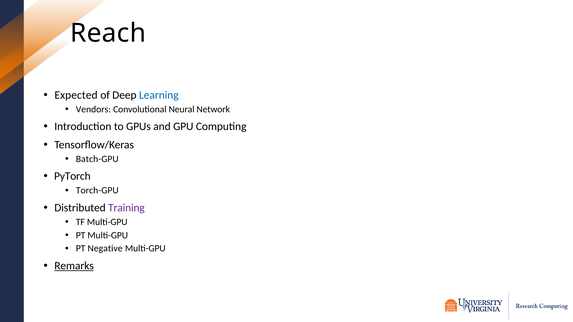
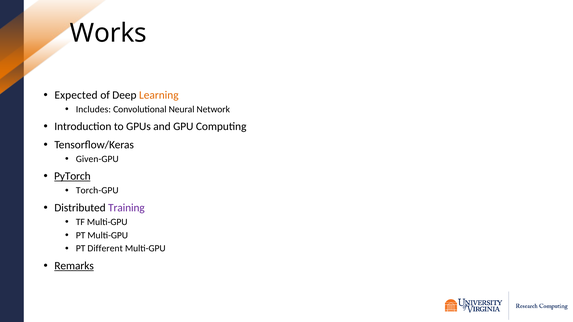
Reach: Reach -> Works (108, 33)
Learning colour: blue -> orange (159, 95)
Vendors: Vendors -> Includes (93, 109)
Batch-GPU: Batch-GPU -> Given-GPU (97, 159)
PyTorch underline: none -> present (72, 176)
Negative: Negative -> Different (105, 249)
